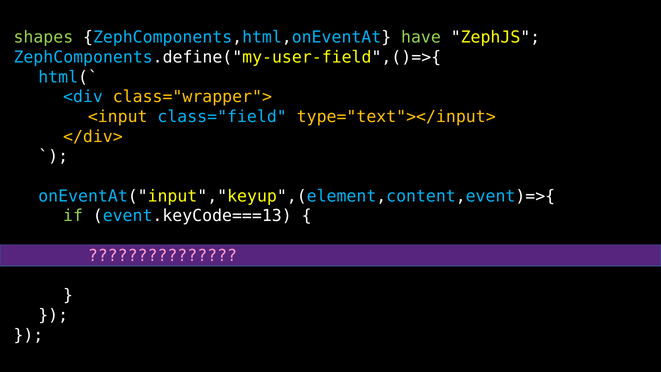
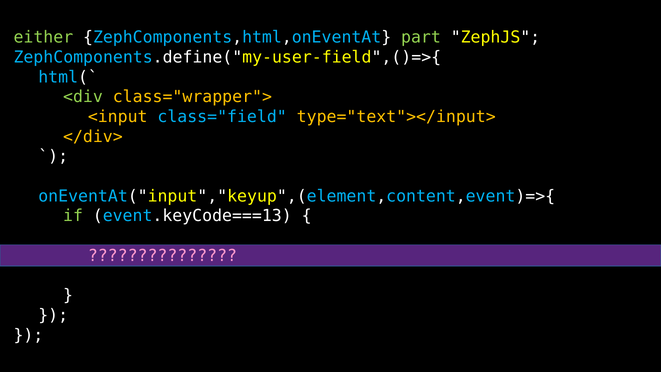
shapes: shapes -> either (43, 37)
have: have -> part (421, 37)
<div colour: light blue -> light green (83, 97)
